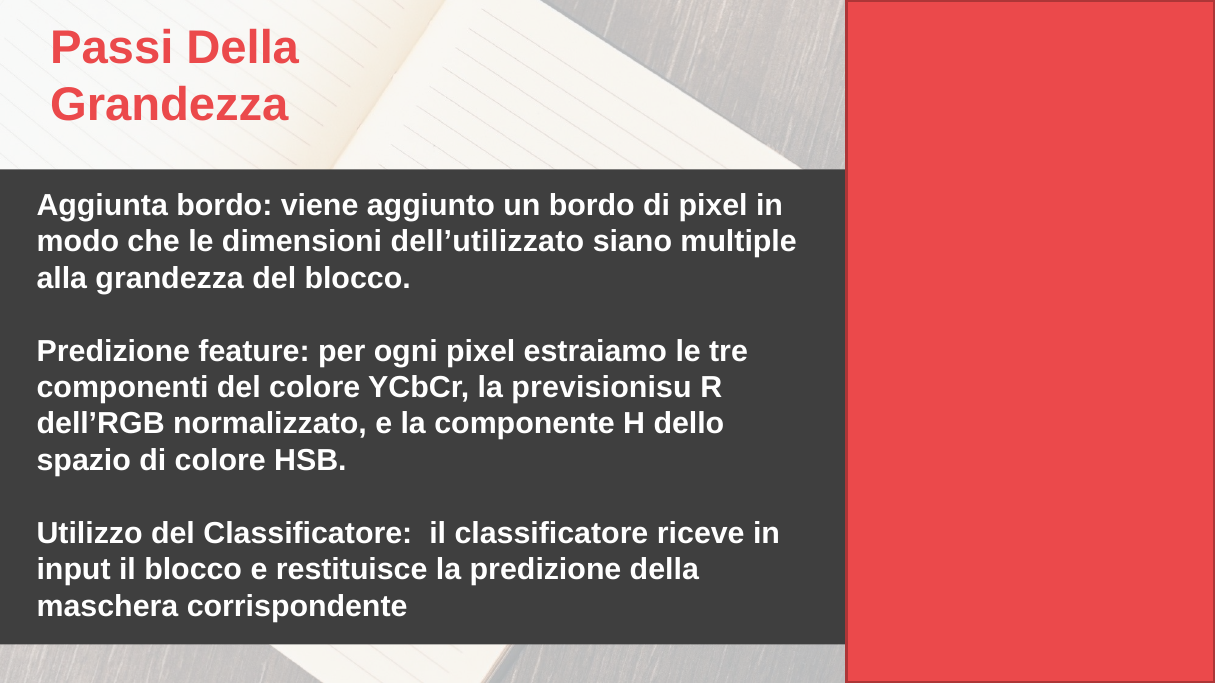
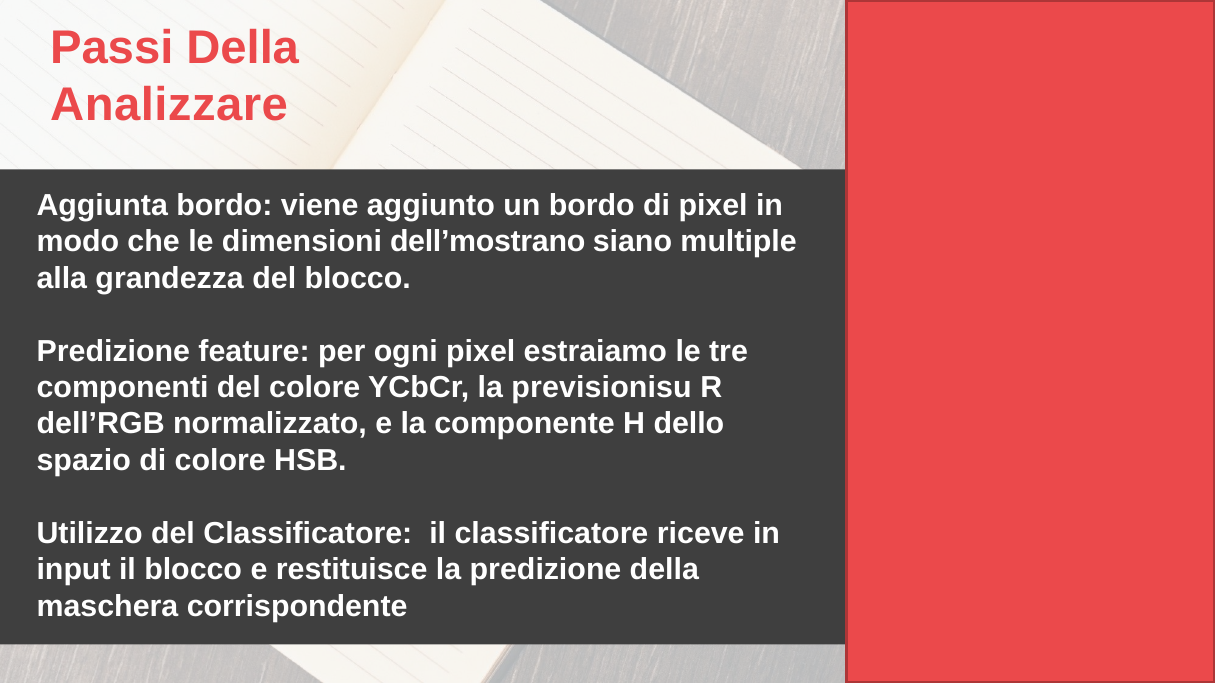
Grandezza: Grandezza -> Analizzare (169, 105)
dell’utilizzato: dell’utilizzato -> dell’mostrano (488, 242)
